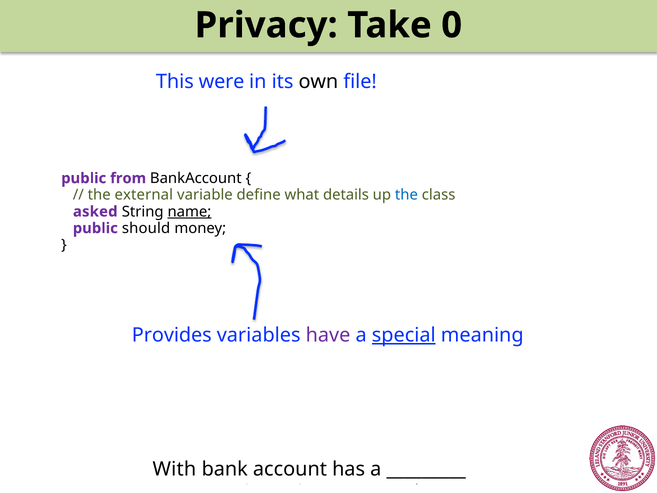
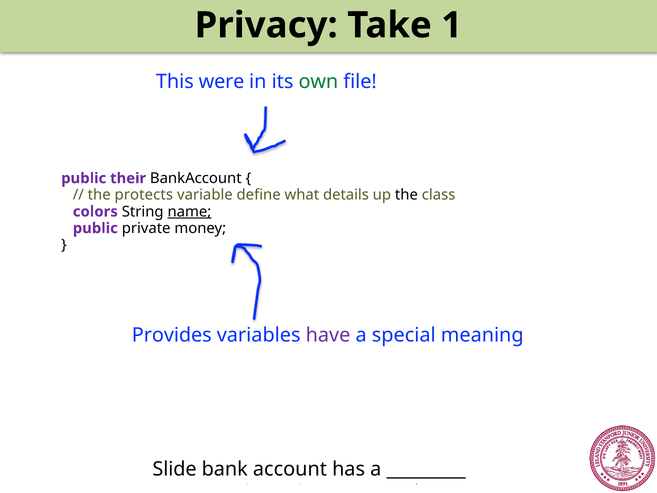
0: 0 -> 1 (452, 25)
own colour: black -> green (318, 82)
from: from -> their (128, 178)
external: external -> protects (144, 195)
the colour: blue -> black (406, 195)
asked: asked -> colors (95, 211)
should: should -> private (146, 228)
special underline: present -> none (404, 335)
With: With -> Slide (175, 469)
